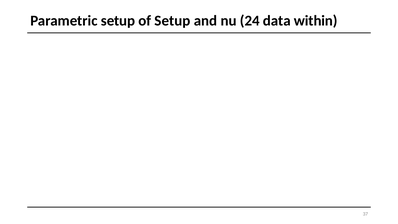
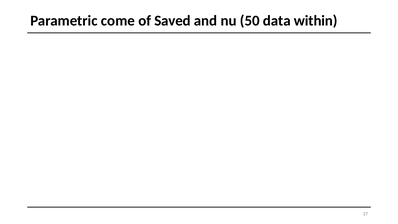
Parametric setup: setup -> come (118, 21)
of Setup: Setup -> Saved (173, 21)
24: 24 -> 50 (250, 21)
